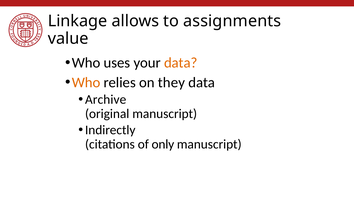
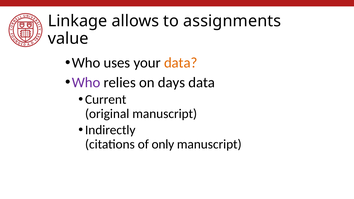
Who colour: orange -> purple (86, 82)
they: they -> days (172, 82)
Archive: Archive -> Current (106, 99)
